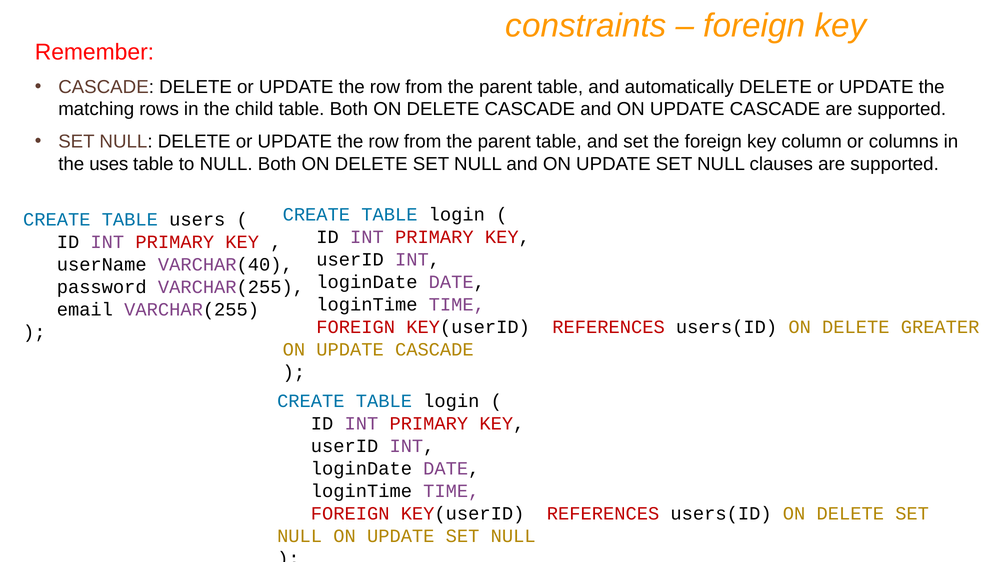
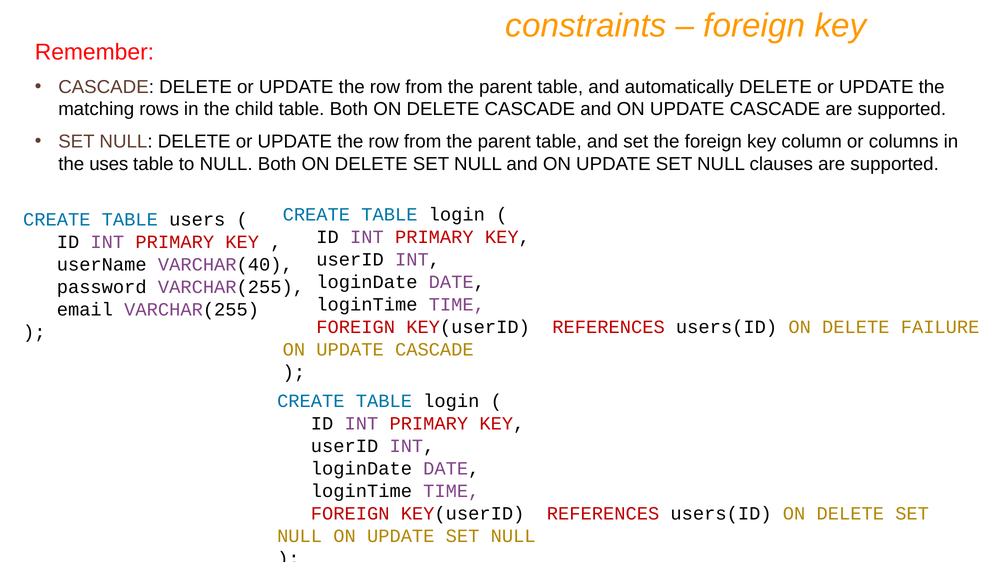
GREATER: GREATER -> FAILURE (940, 327)
